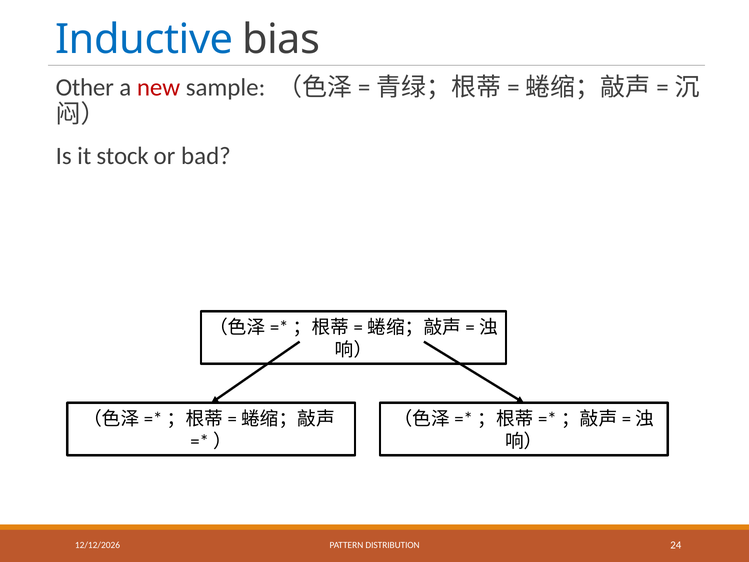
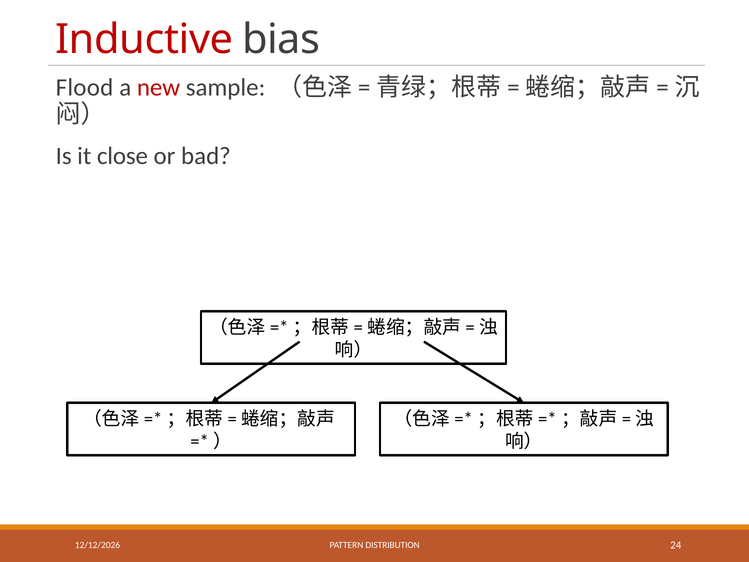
Inductive colour: blue -> red (144, 39)
Other: Other -> Flood (84, 87)
stock: stock -> close (122, 156)
